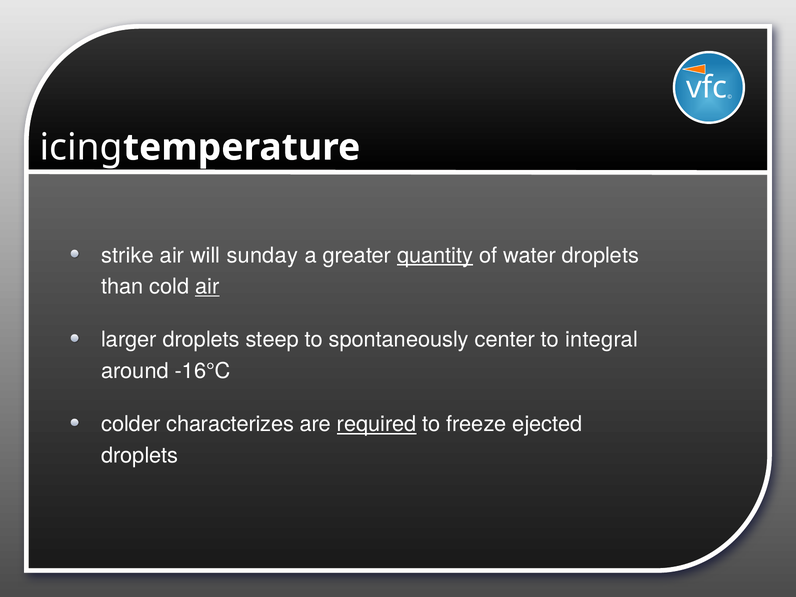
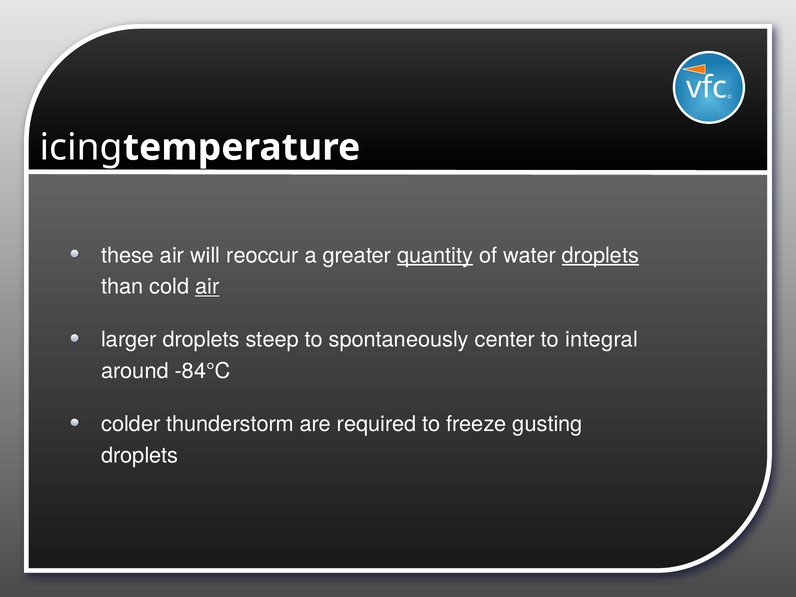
strike: strike -> these (128, 255)
sunday: sunday -> reoccur (262, 255)
droplets underline: none -> present (600, 255)
-16°C: -16°C -> -84°C (203, 371)
characterizes: characterizes -> thunderstorm (230, 424)
required underline: present -> none (377, 424)
ejected: ejected -> gusting (548, 424)
